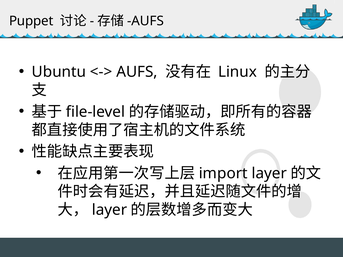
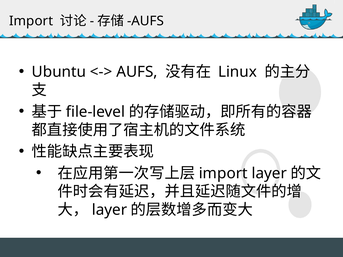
Puppet: Puppet -> Import (31, 21)
